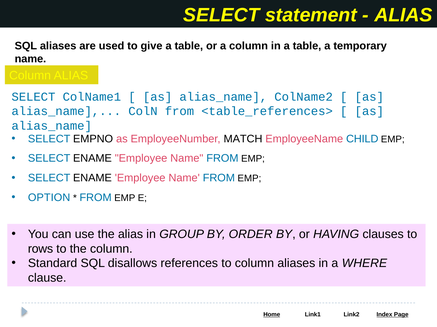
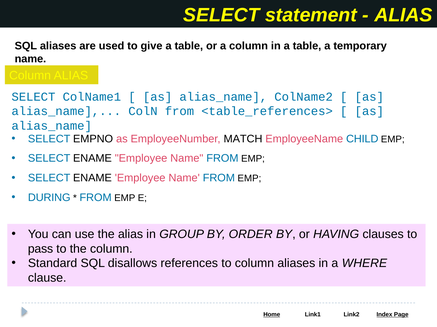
OPTION: OPTION -> DURING (49, 198)
rows: rows -> pass (40, 249)
